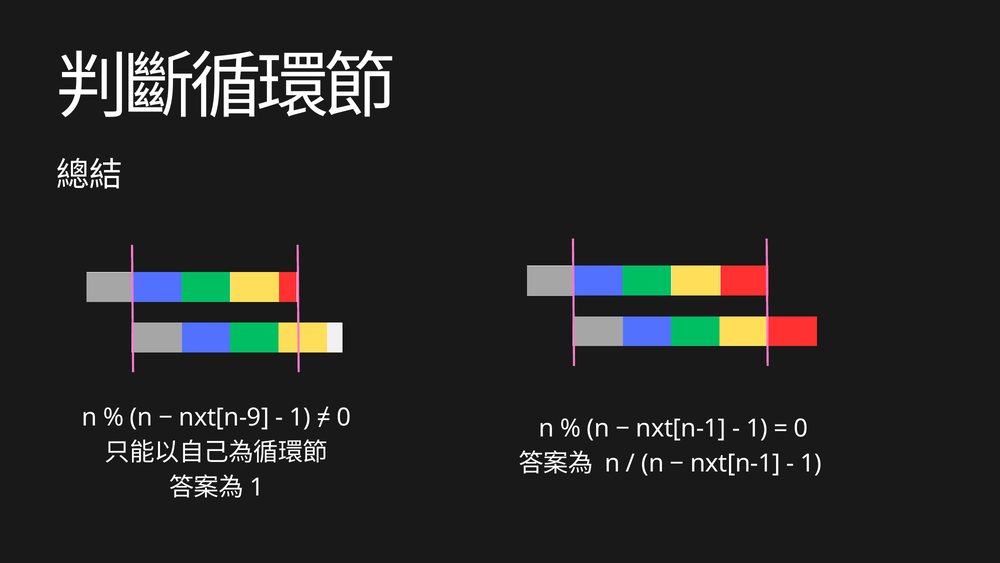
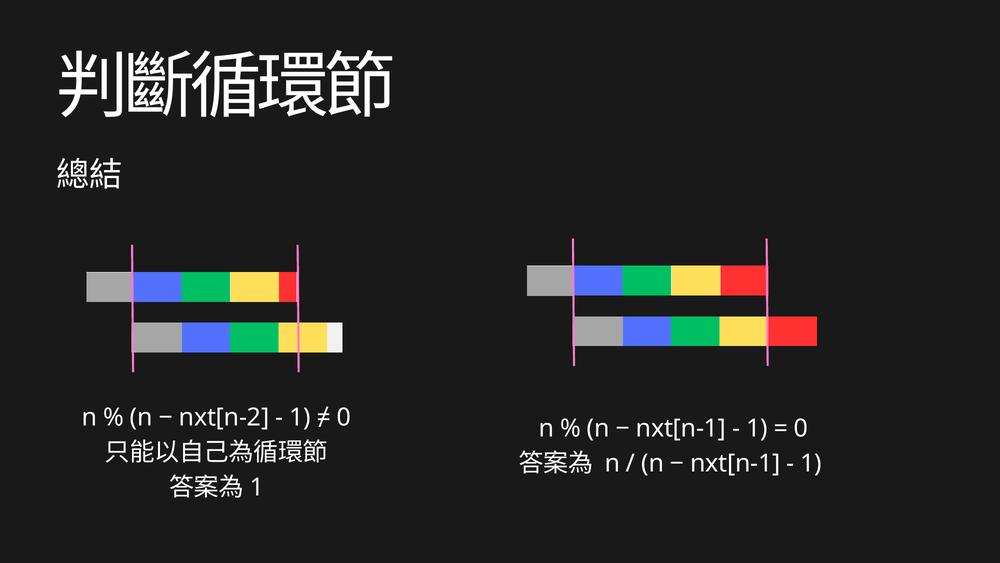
nxt[n-9: nxt[n-9 -> nxt[n-2 (224, 417)
